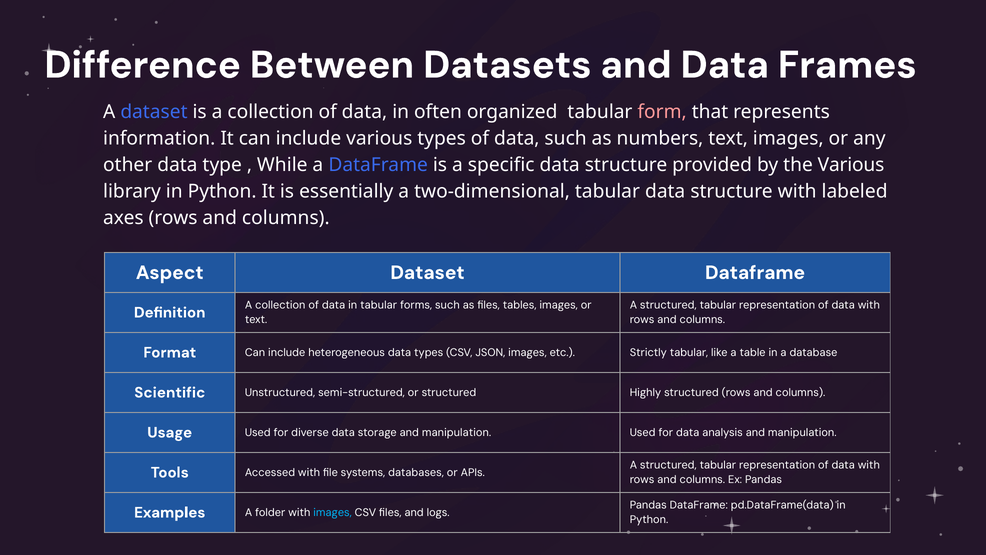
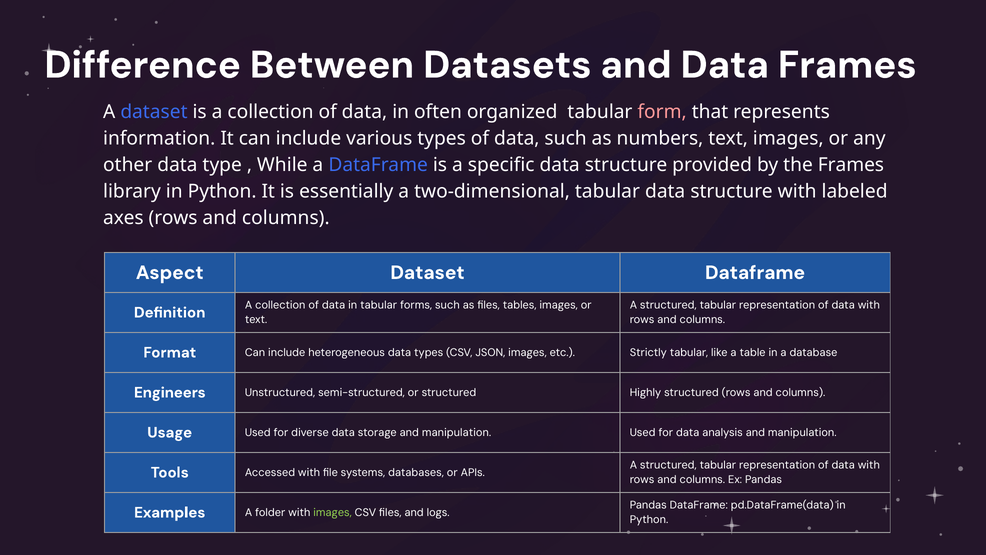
the Various: Various -> Frames (851, 165)
Scientific: Scientific -> Engineers (170, 392)
images colour: light blue -> light green (333, 512)
